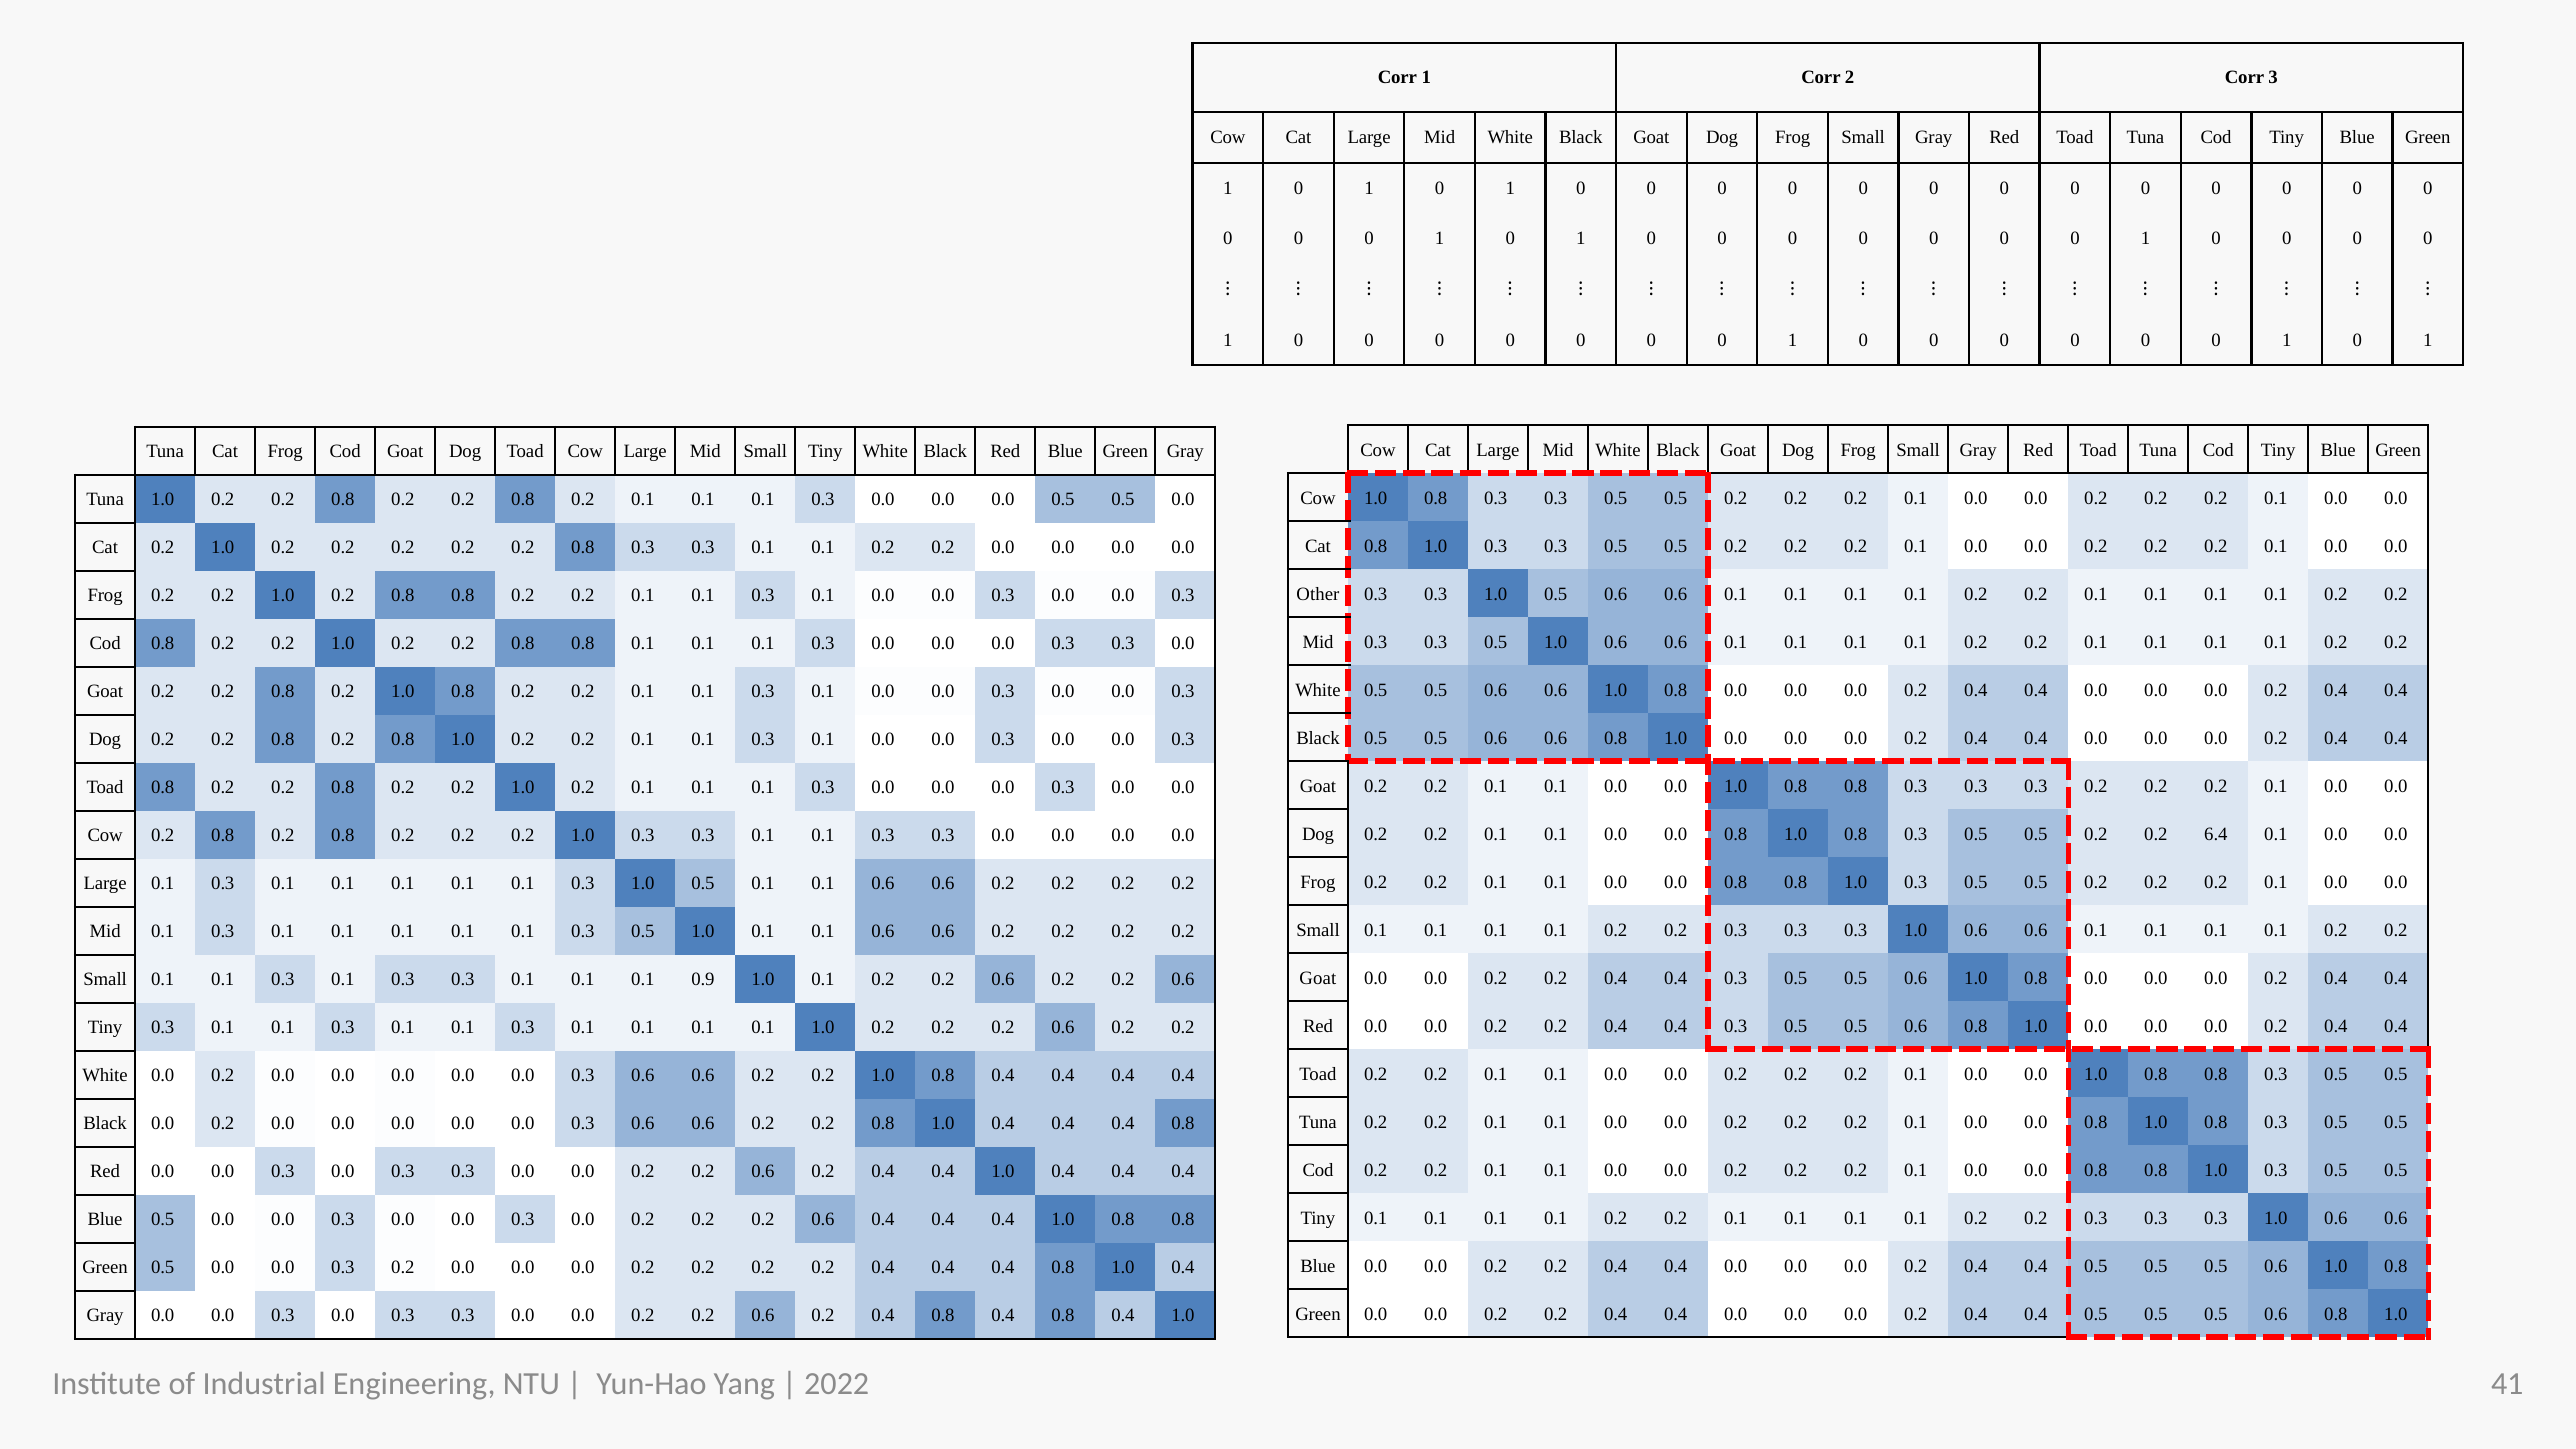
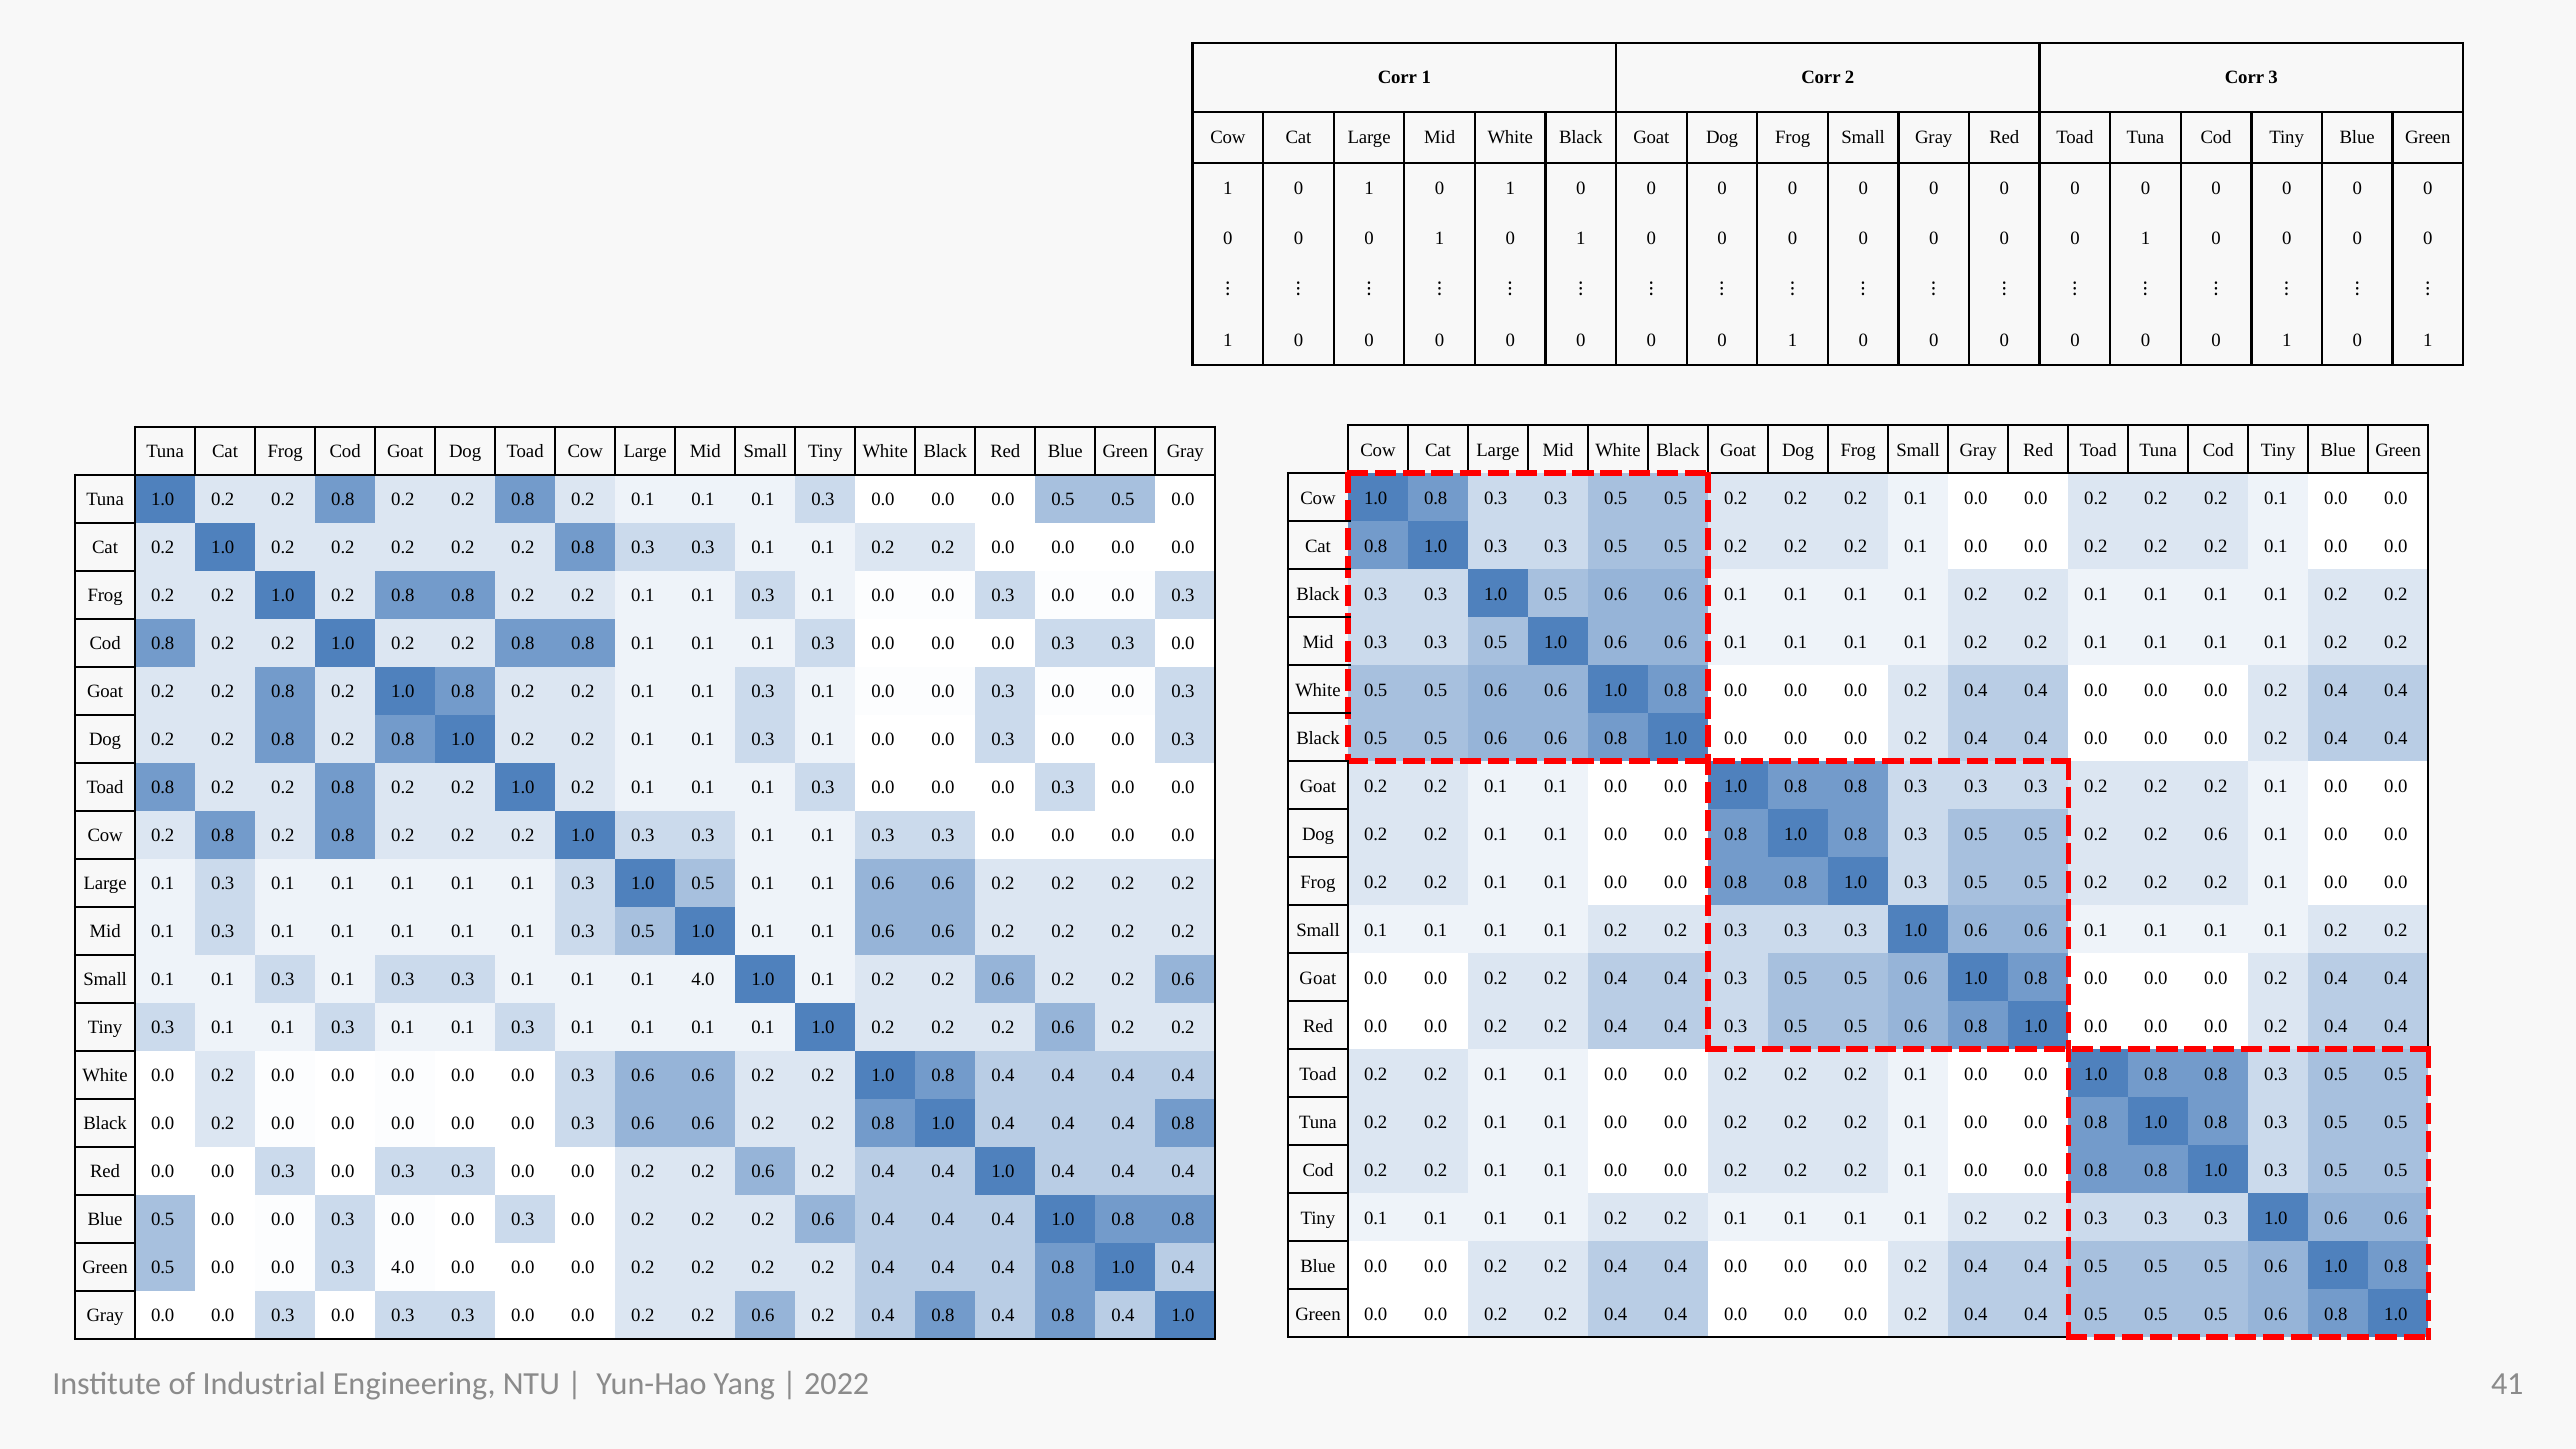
Other: Other -> Black (1318, 594)
0.5 0.2 0.2 6.4: 6.4 -> 0.6 (2216, 834)
0.1 0.9: 0.9 -> 4.0 (703, 979)
0.0 0.3 0.2: 0.2 -> 4.0 (403, 1267)
